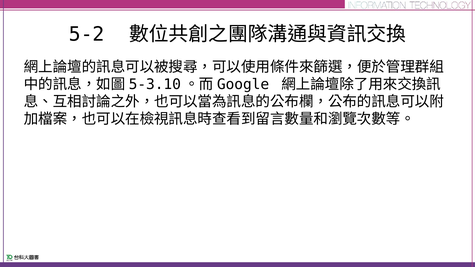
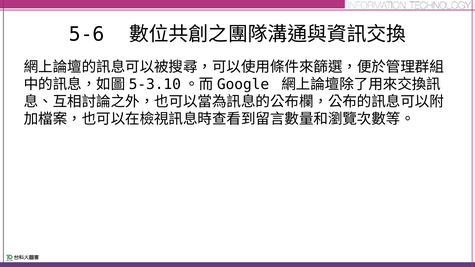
5-2: 5-2 -> 5-6 (87, 34)
